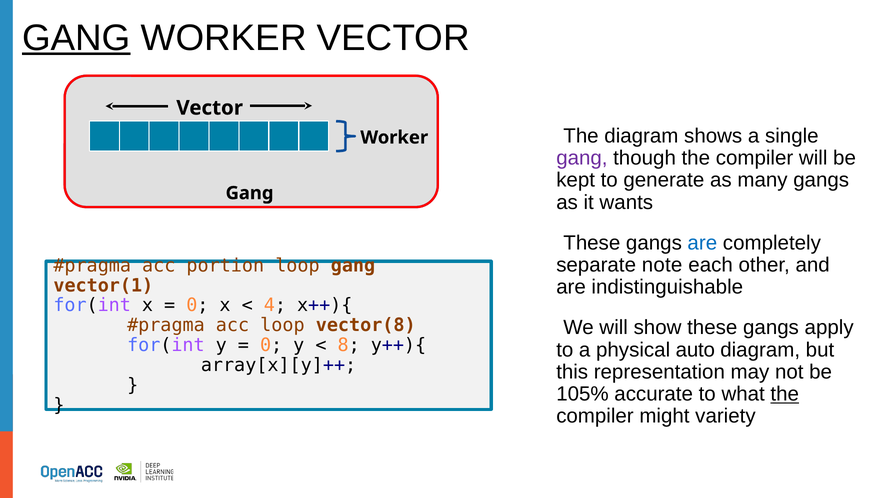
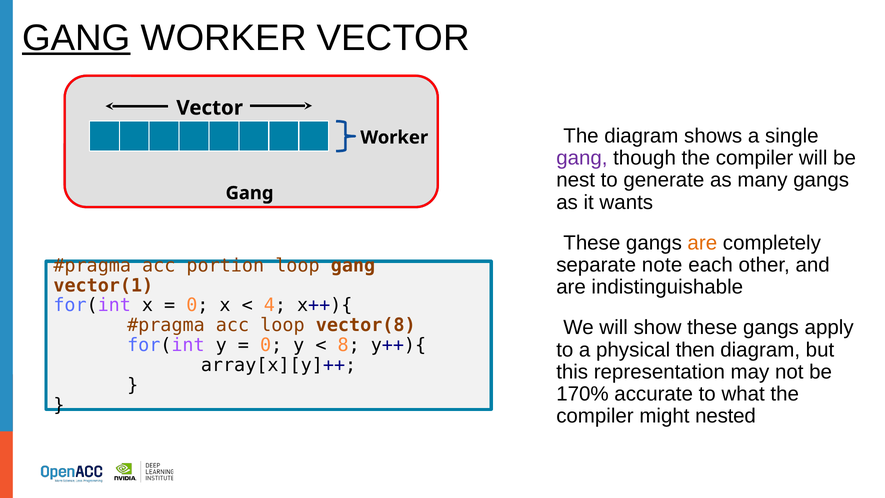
kept: kept -> nest (576, 180)
are colour: blue -> orange (702, 243)
auto: auto -> then (695, 350)
105%: 105% -> 170% (582, 394)
the underline: present -> none (785, 394)
variety: variety -> nested (726, 416)
